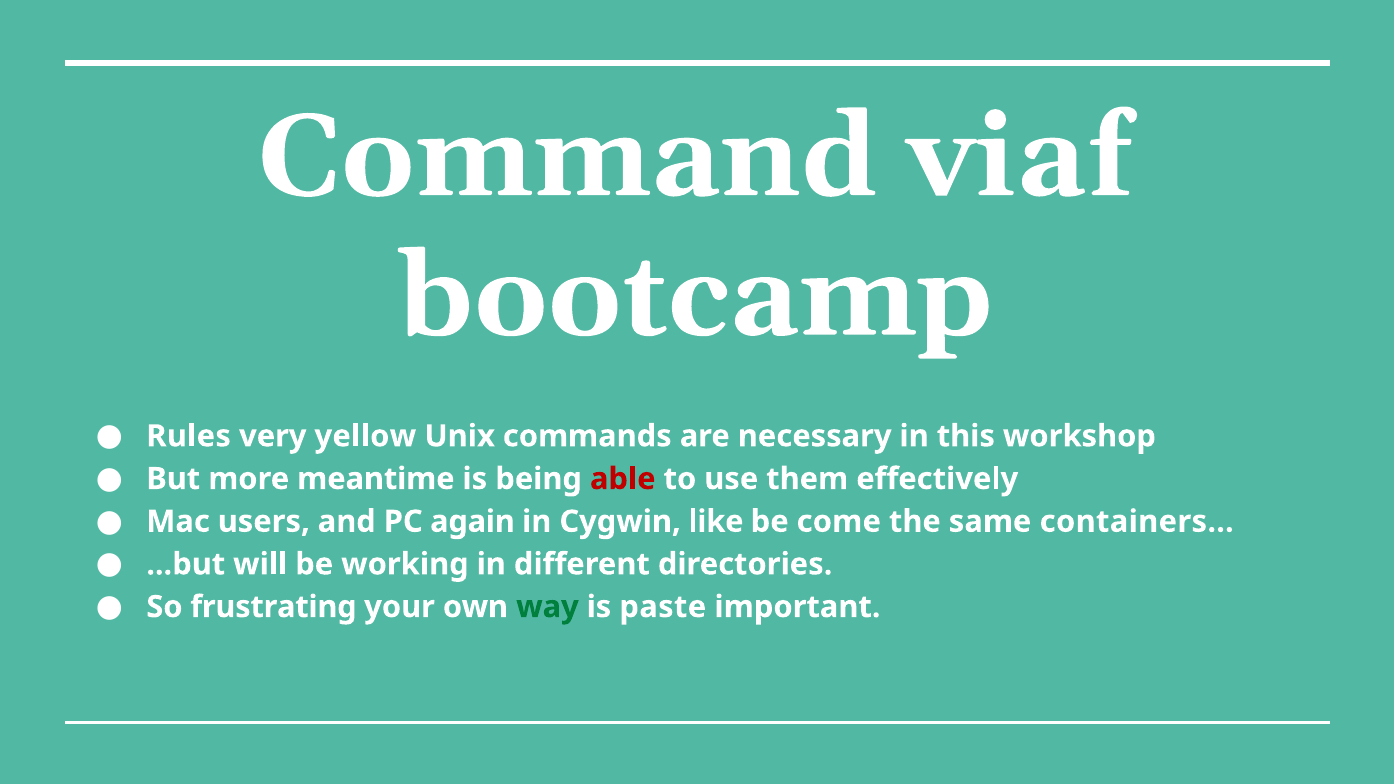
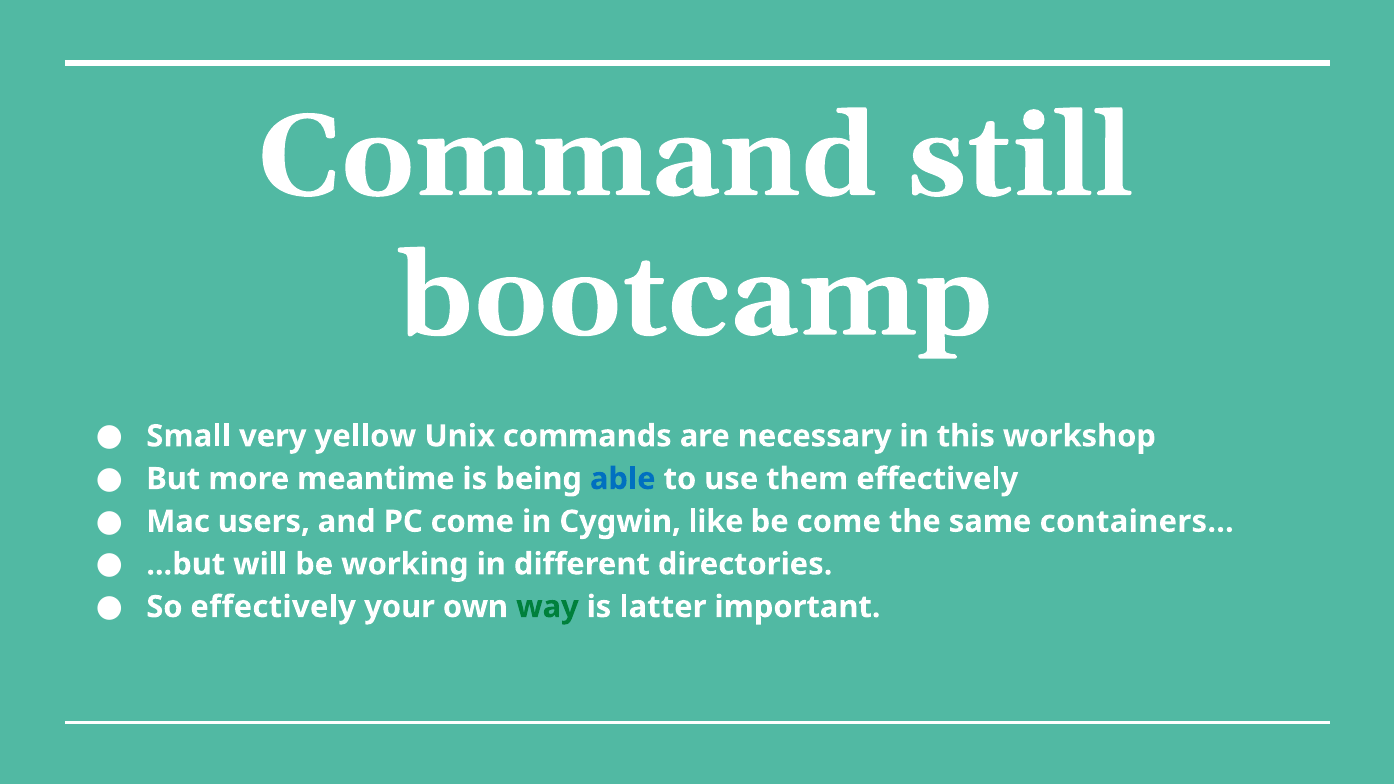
viaf: viaf -> still (1020, 157)
Rules: Rules -> Small (189, 436)
able colour: red -> blue (623, 479)
PC again: again -> come (472, 522)
So frustrating: frustrating -> effectively (273, 607)
paste: paste -> latter (663, 607)
